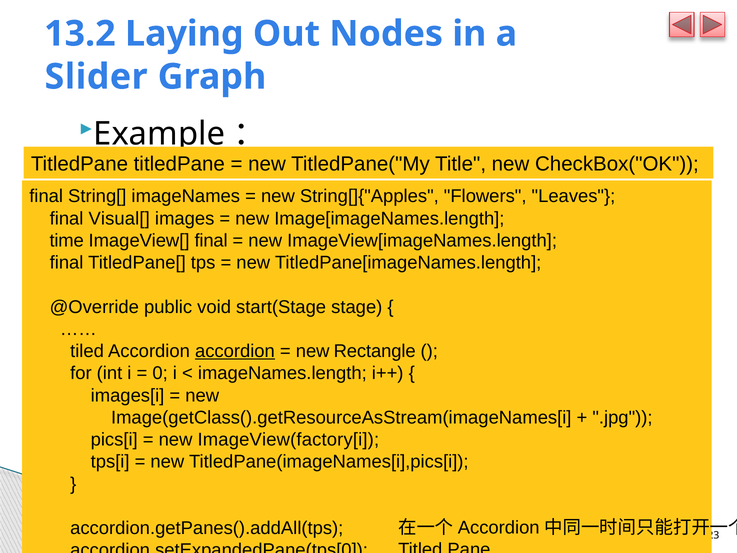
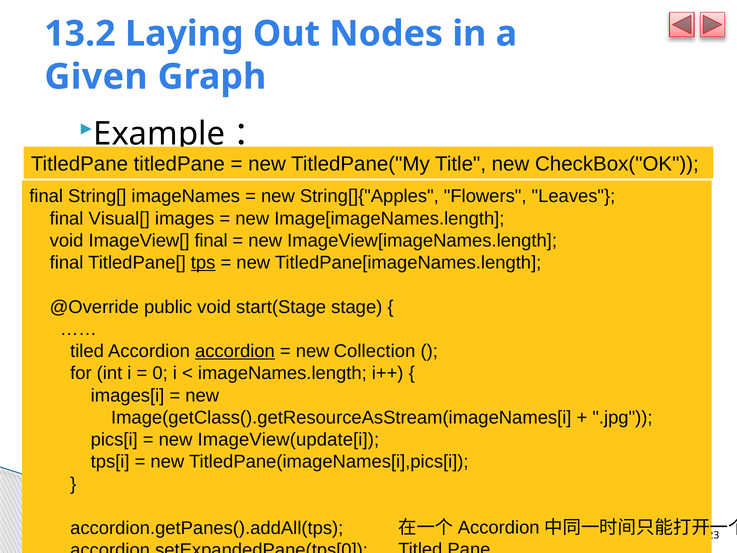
Slider: Slider -> Given (96, 77)
time: time -> void (67, 240)
tps underline: none -> present (203, 263)
Rectangle: Rectangle -> Collection (375, 351)
ImageView(factory[i: ImageView(factory[i -> ImageView(update[i (288, 439)
